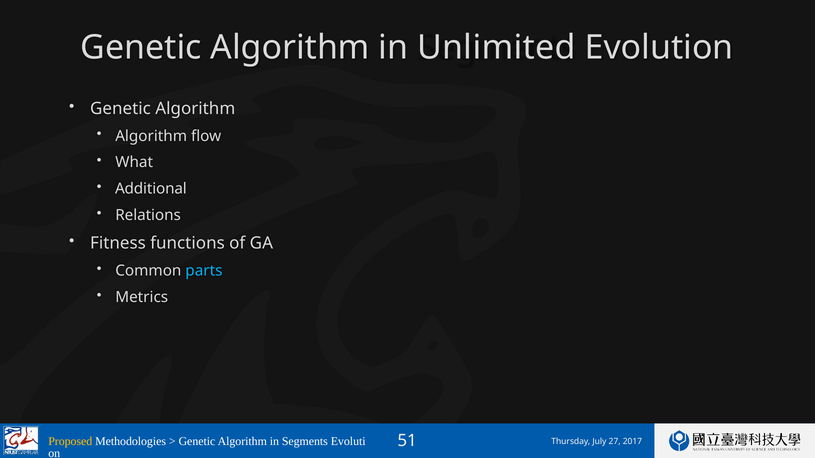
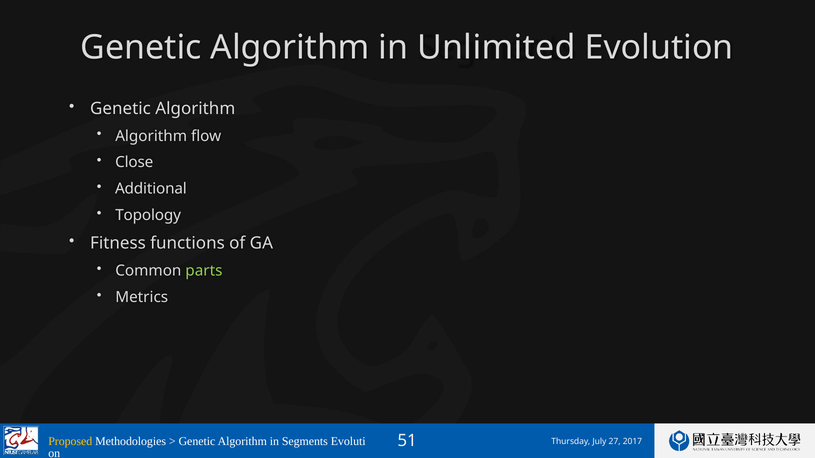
What: What -> Close (134, 163)
Relations: Relations -> Topology (148, 216)
parts colour: light blue -> light green (204, 271)
